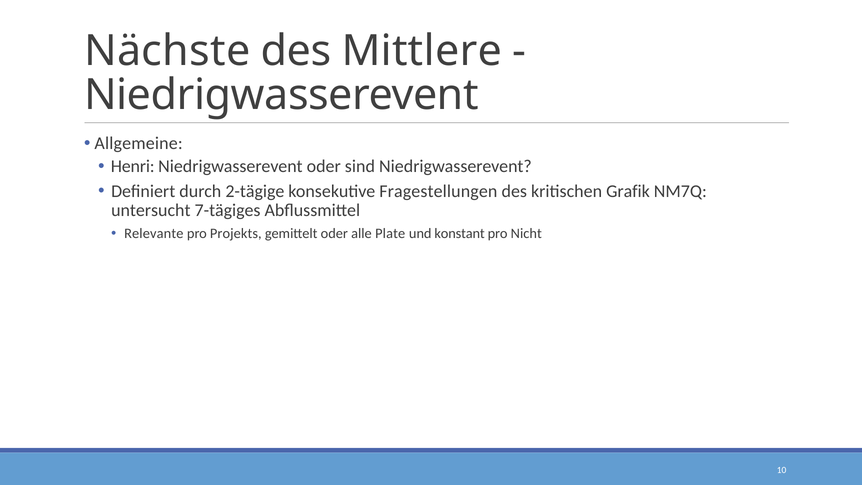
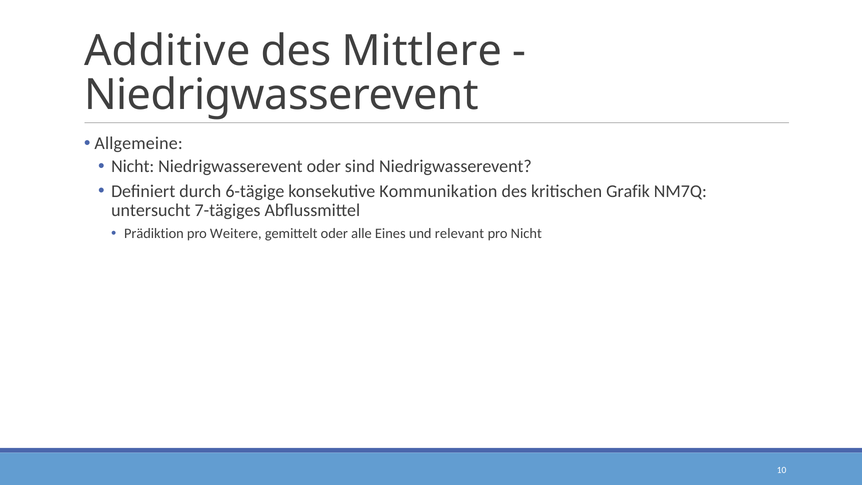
Nächste: Nächste -> Additive (167, 51)
Henri: Henri -> Nicht (133, 166)
2-tägige: 2-tägige -> 6-tägige (255, 191)
Fragestellungen: Fragestellungen -> Kommunikation (438, 191)
Relevante: Relevante -> Prädiktion (154, 233)
Projekts: Projekts -> Weitere (236, 233)
Plate: Plate -> Eines (390, 233)
konstant: konstant -> relevant (459, 233)
